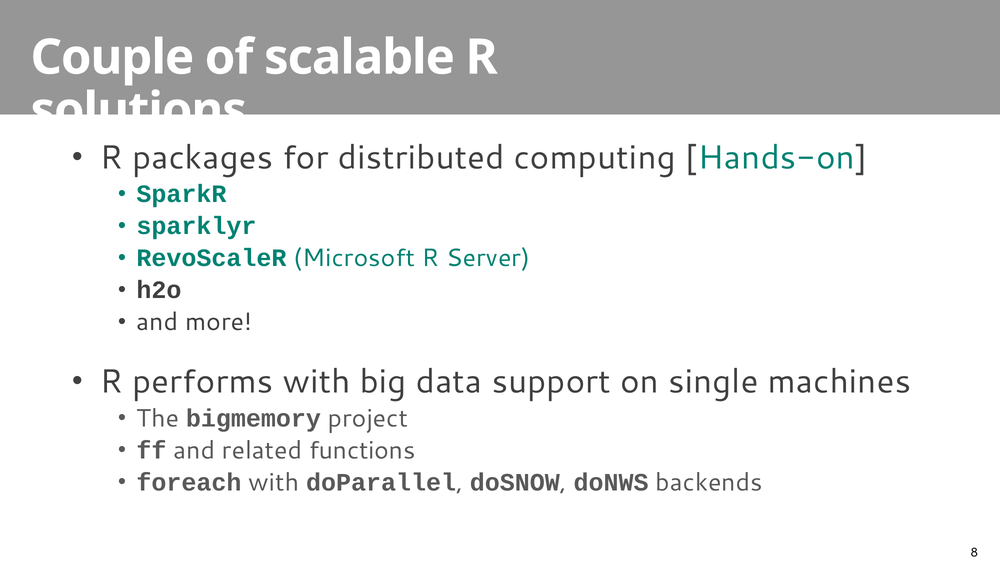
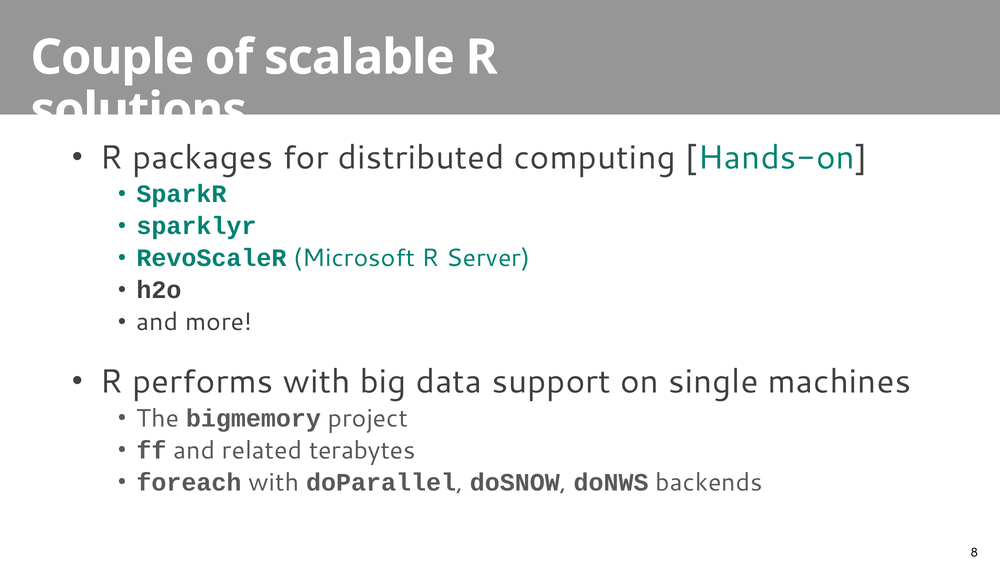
functions: functions -> terabytes (362, 450)
